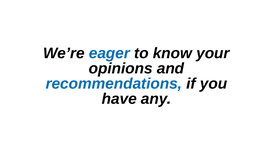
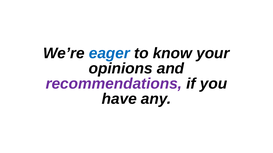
recommendations colour: blue -> purple (114, 84)
